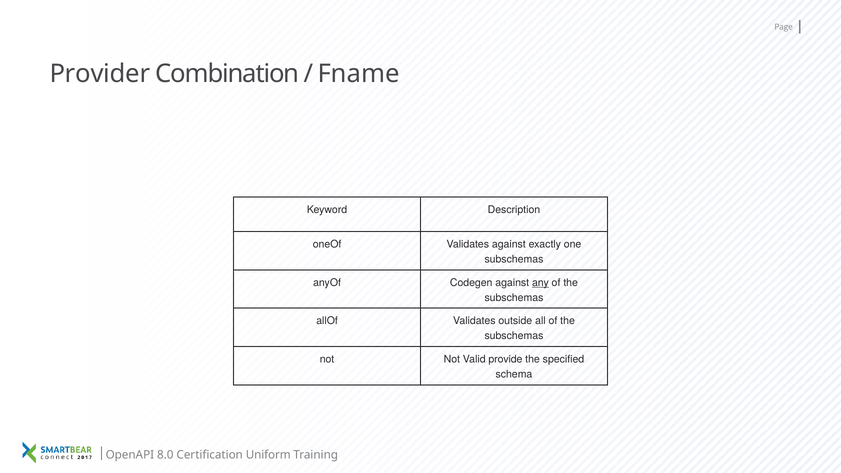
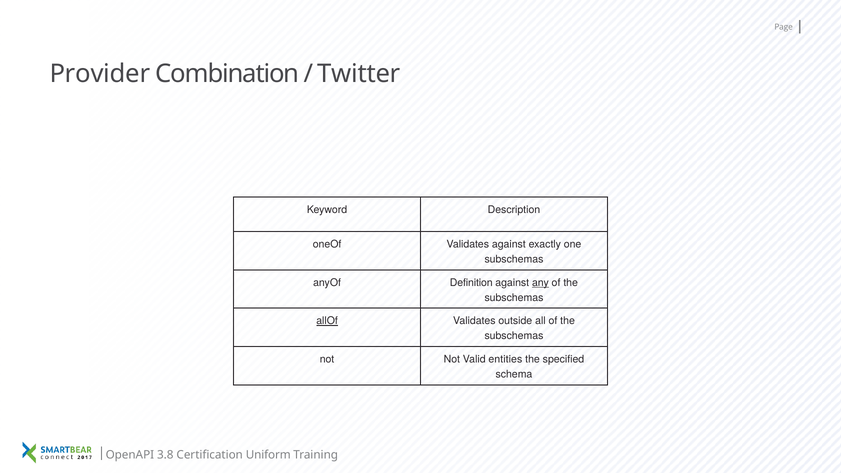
Fname: Fname -> Twitter (359, 74)
Codegen: Codegen -> Definition (471, 283)
allOf underline: none -> present (327, 321)
provide: provide -> entities (505, 359)
8.0: 8.0 -> 3.8 (165, 455)
